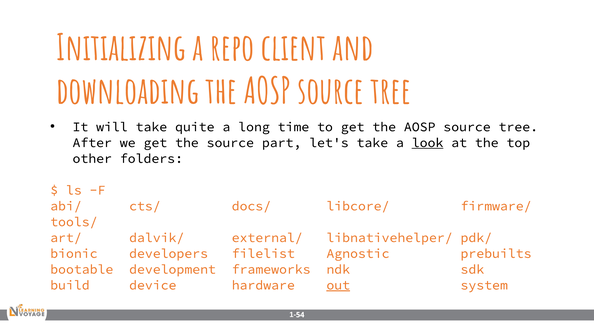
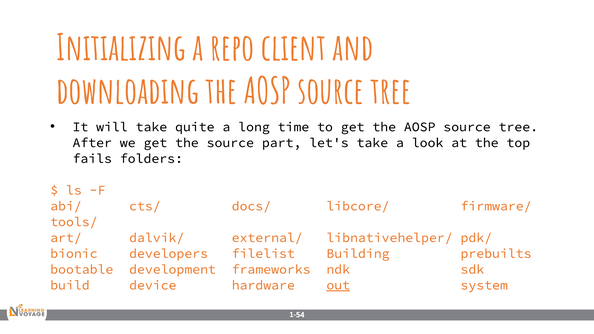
look underline: present -> none (428, 143)
other: other -> fails (92, 159)
Agnostic: Agnostic -> Building (358, 254)
